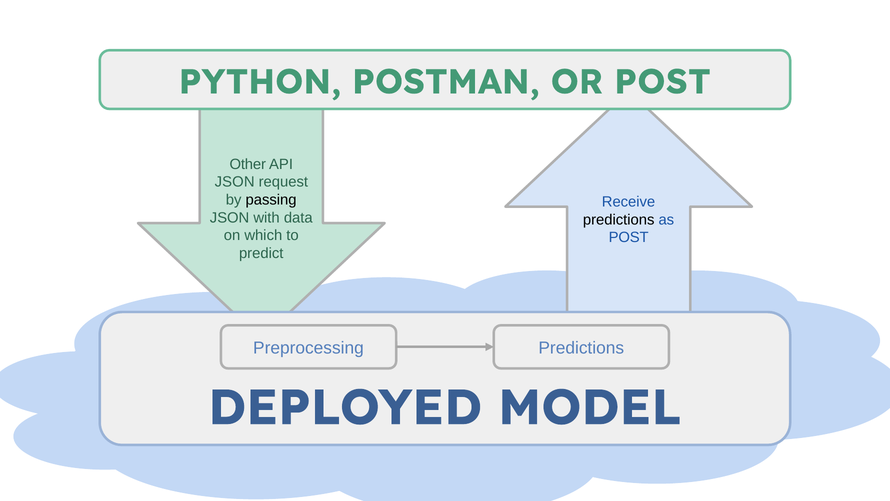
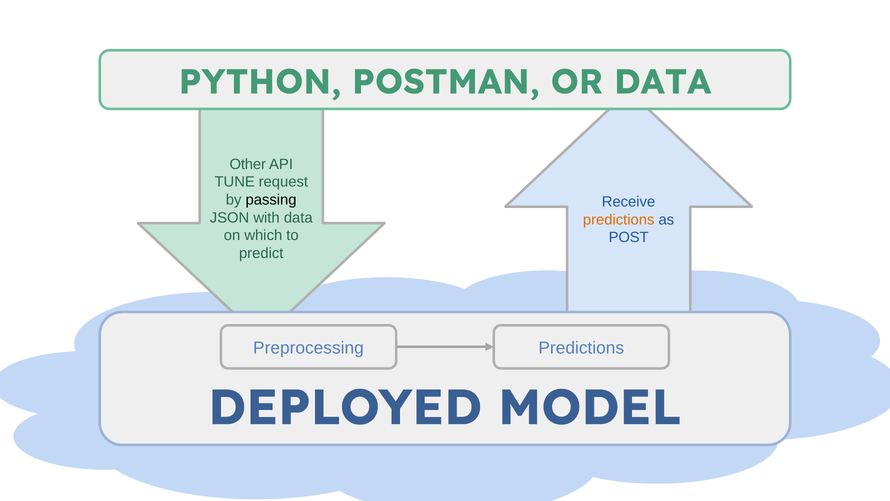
OR POST: POST -> DATA (663, 82)
JSON: JSON -> TUNE (235, 182)
predictions colour: black -> orange (619, 219)
